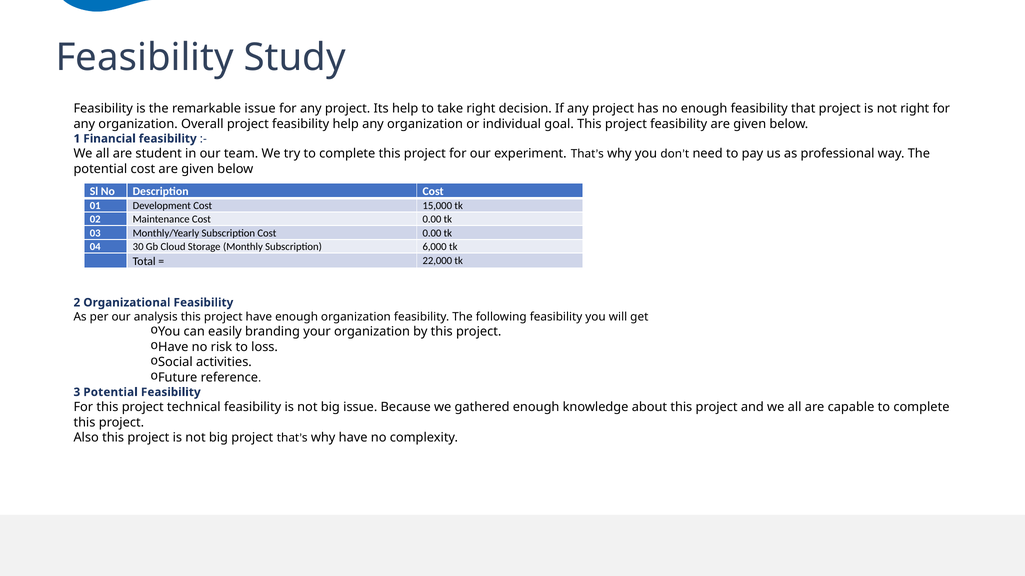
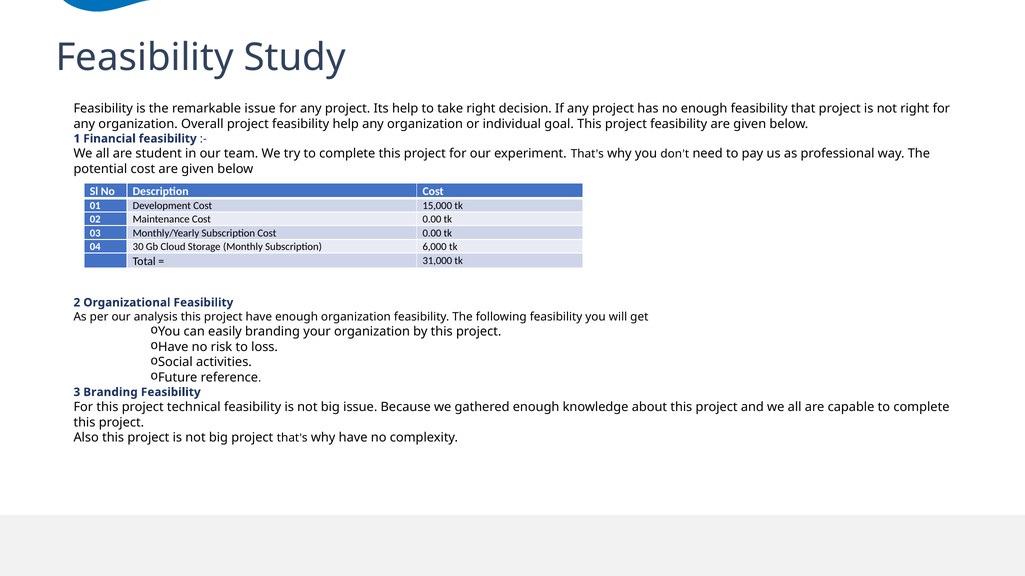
22,000: 22,000 -> 31,000 (437, 261)
3 Potential: Potential -> Branding (111, 393)
